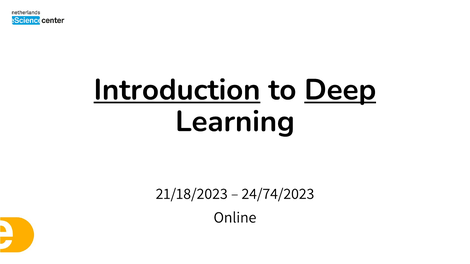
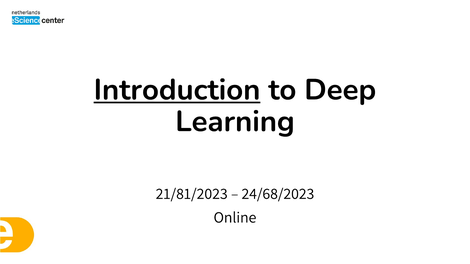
Deep underline: present -> none (340, 90)
21/18/2023: 21/18/2023 -> 21/81/2023 (192, 194)
24/74/2023: 24/74/2023 -> 24/68/2023 (278, 194)
